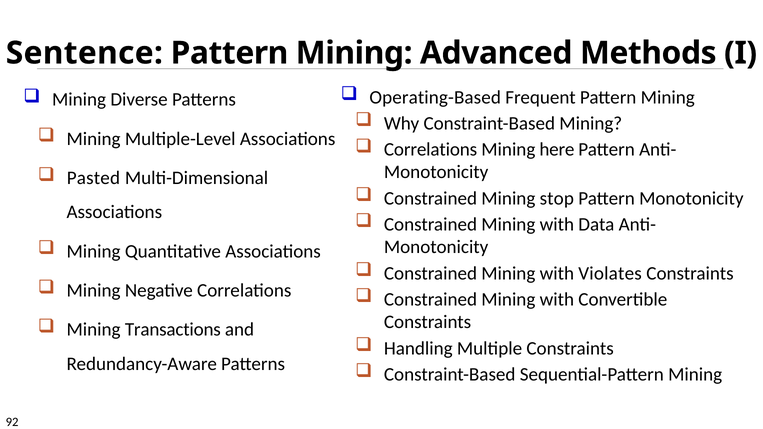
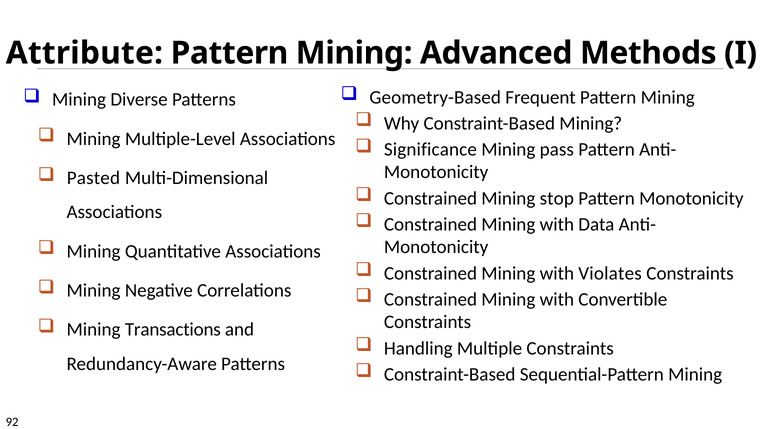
Sentence: Sentence -> Attribute (84, 53)
Operating-Based: Operating-Based -> Geometry-Based (435, 97)
Correlations: Correlations -> Significance (430, 149)
here: here -> pass (557, 149)
